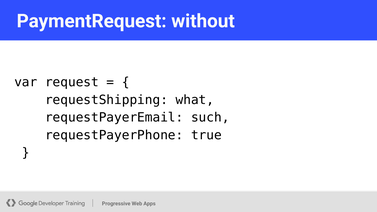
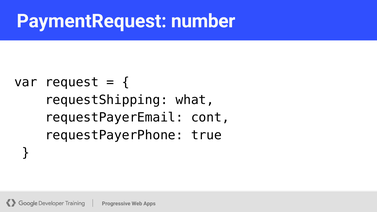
without: without -> number (203, 21)
such: such -> cont (210, 117)
